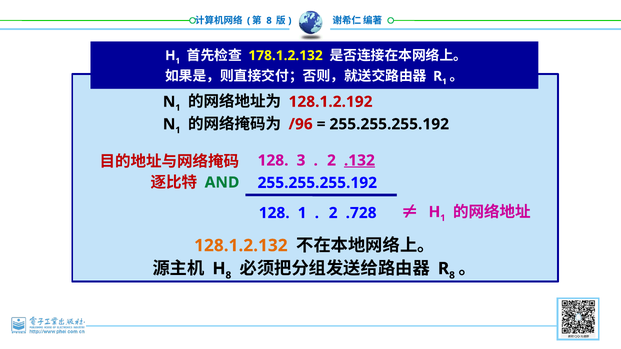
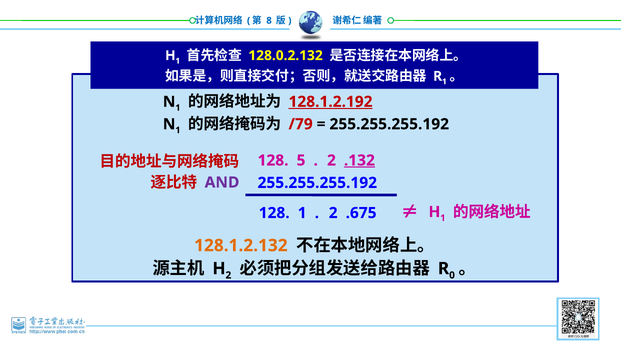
178.1.2.132: 178.1.2.132 -> 128.0.2.132 (286, 56)
128.1.2.192 underline: none -> present (331, 102)
/96: /96 -> /79 (301, 124)
3: 3 -> 5 (301, 161)
AND colour: green -> purple (222, 183)
.728: .728 -> .675 (361, 213)
8: 8 -> 2 (228, 275)
8: 8 -> 0 (452, 275)
